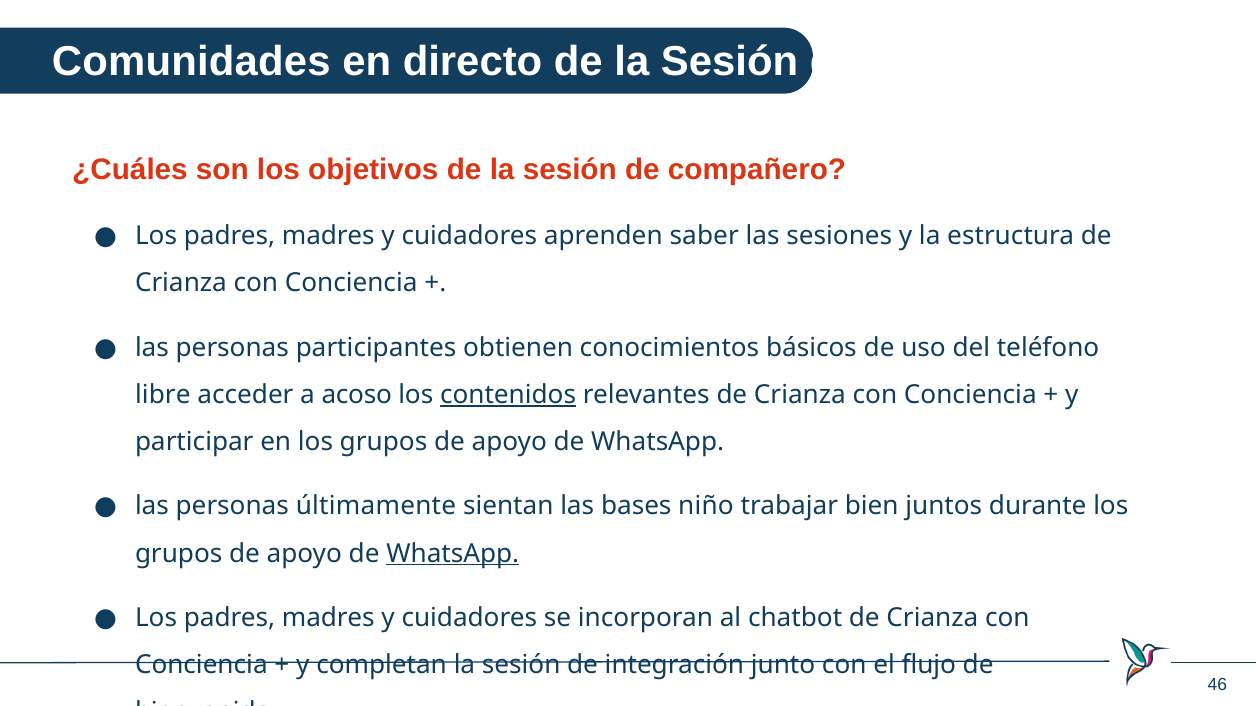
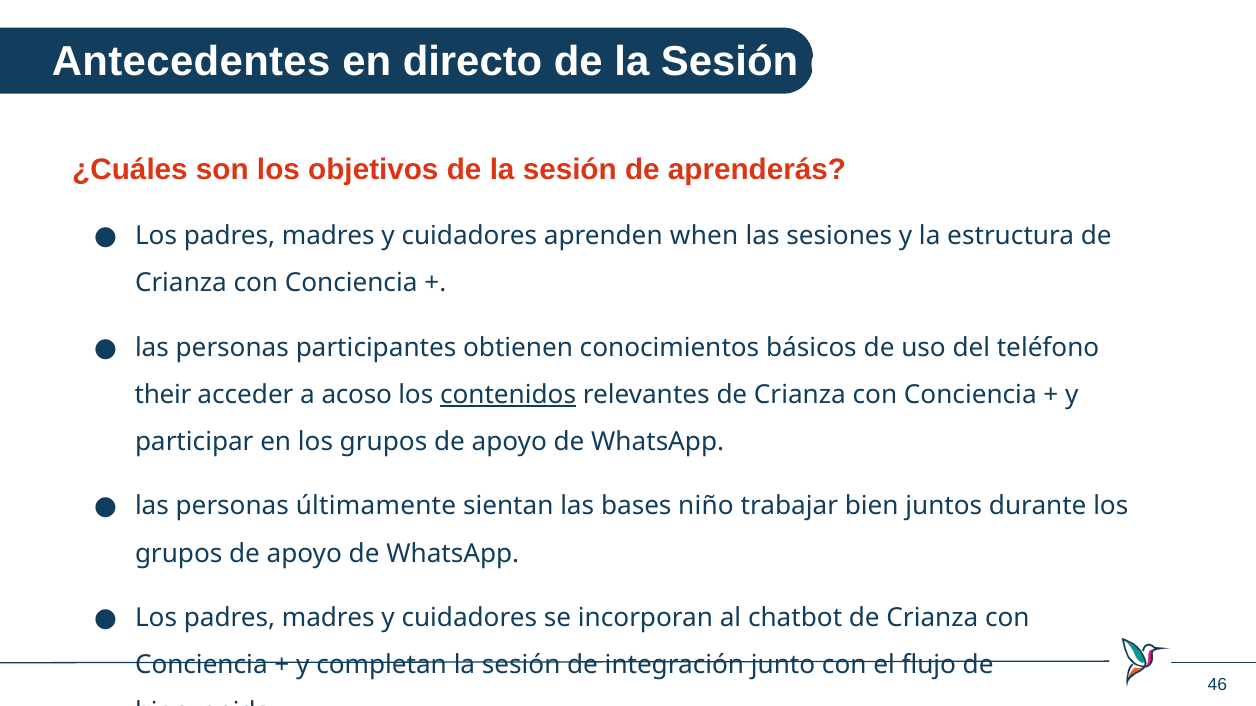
Comunidades: Comunidades -> Antecedentes (191, 61)
compañero: compañero -> aprenderás (757, 170)
saber: saber -> when (704, 236)
libre: libre -> their (163, 395)
WhatsApp underline: present -> none (453, 554)
